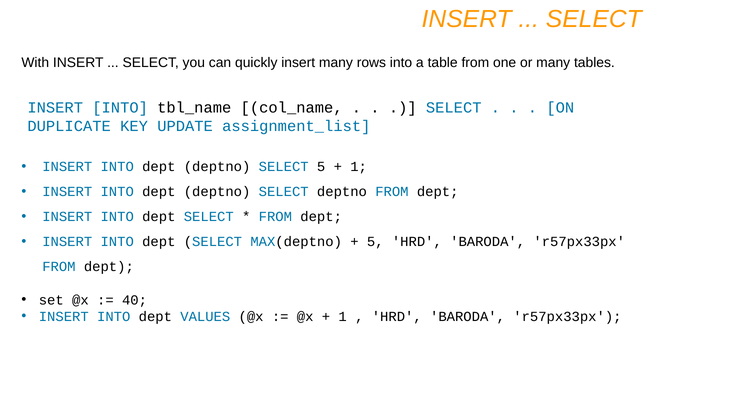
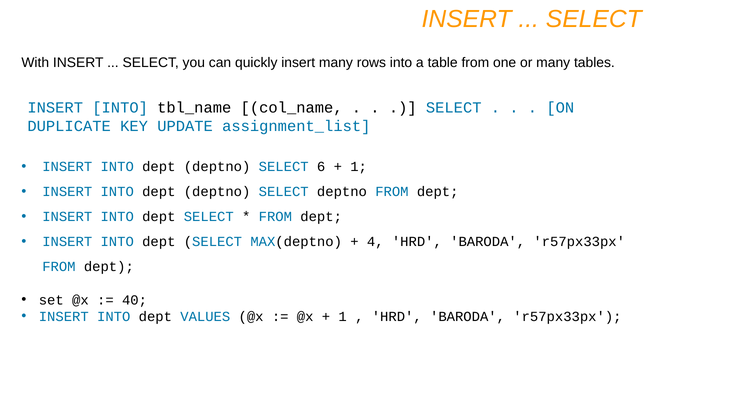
SELECT 5: 5 -> 6 (321, 167)
5: 5 -> 4 (375, 242)
